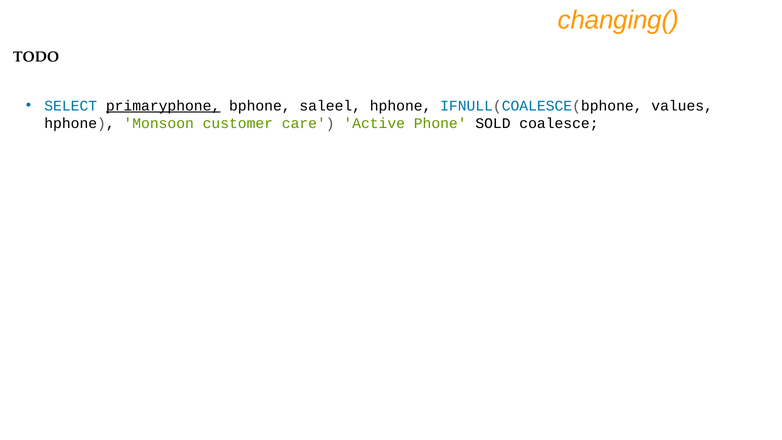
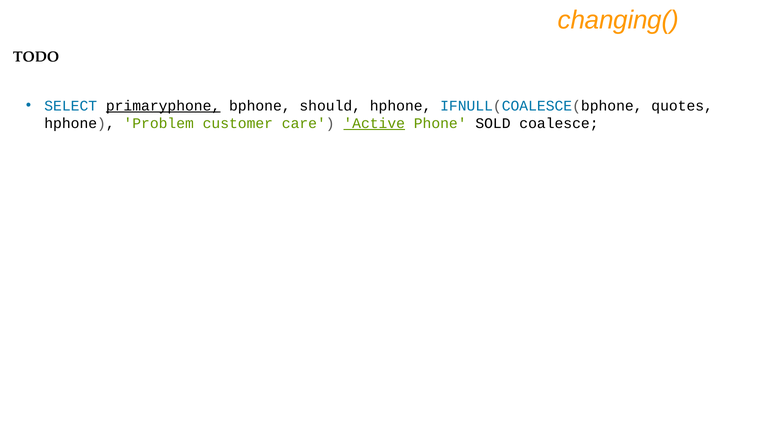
saleel: saleel -> should (330, 106)
values: values -> quotes (682, 106)
Monsoon: Monsoon -> Problem (159, 123)
Active underline: none -> present (374, 123)
